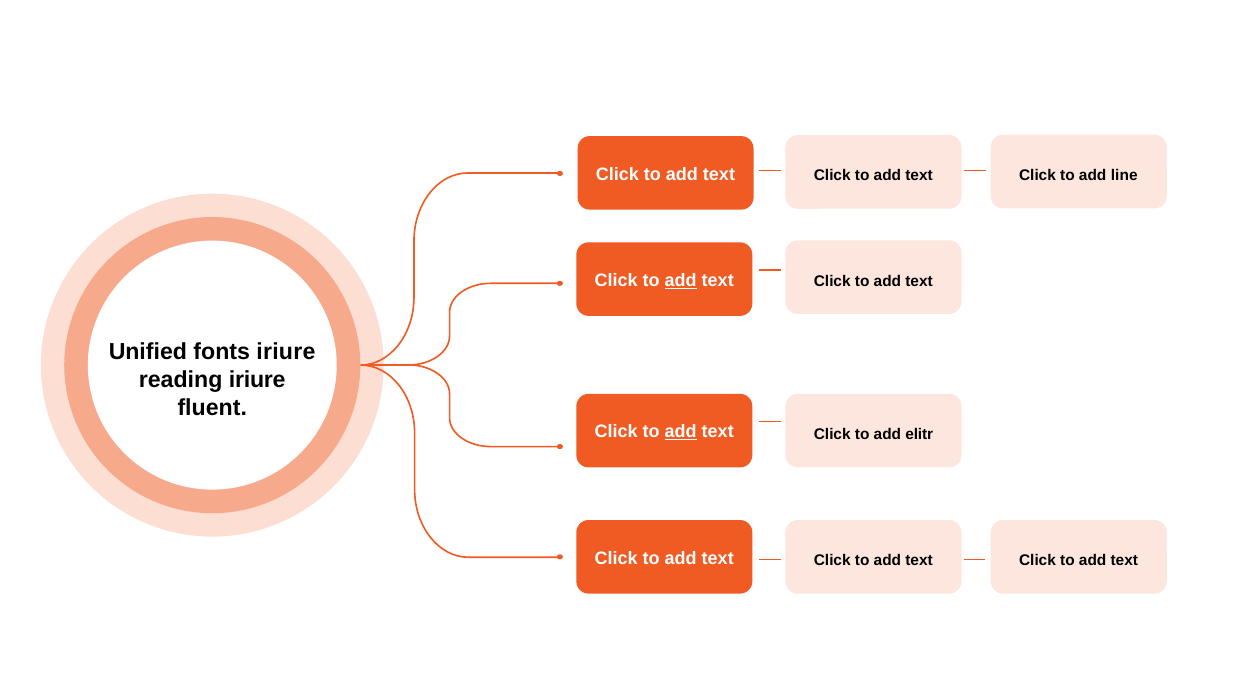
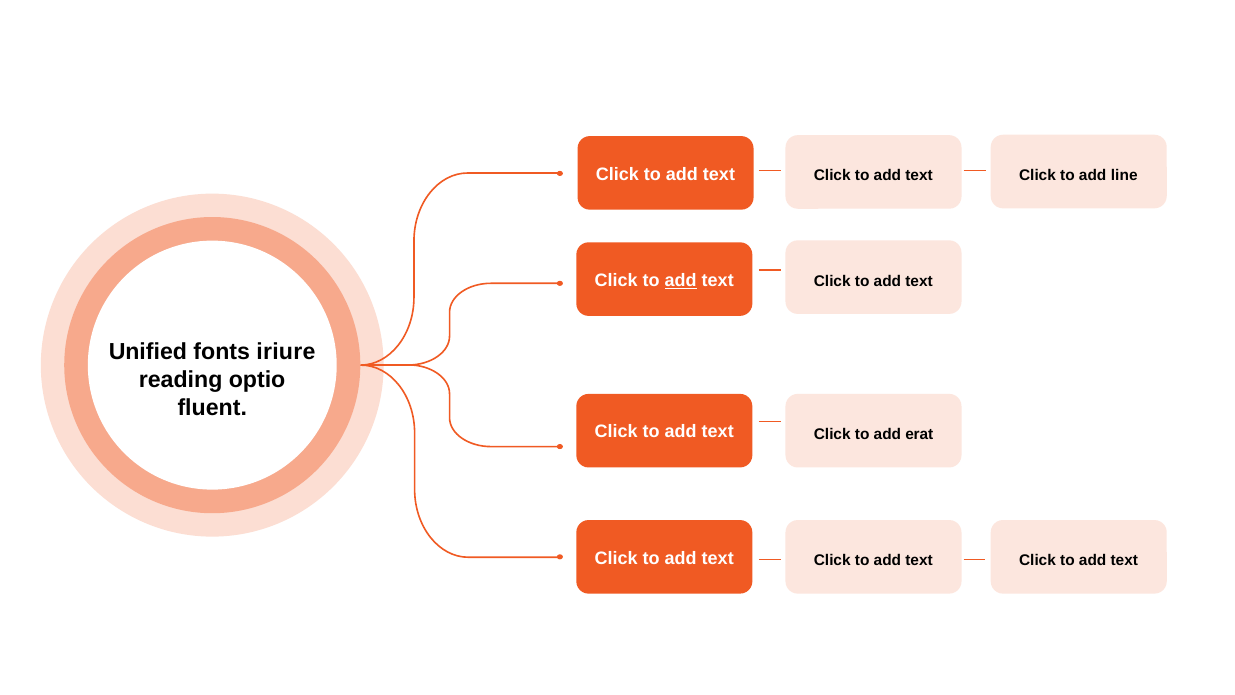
reading iriure: iriure -> optio (257, 379)
add underline: present -> none (681, 432)
elitr: elitr -> erat (919, 434)
